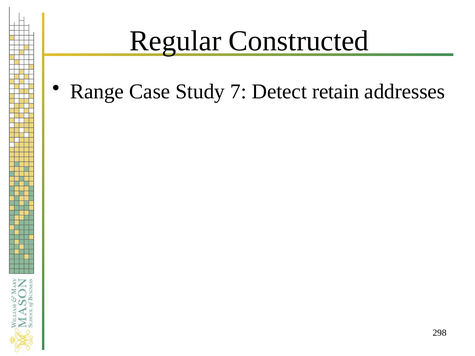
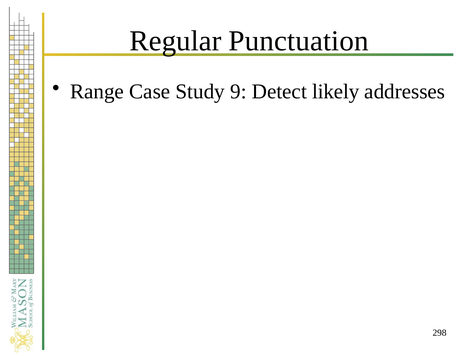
Constructed: Constructed -> Punctuation (299, 41)
7: 7 -> 9 (238, 92)
retain: retain -> likely (336, 92)
